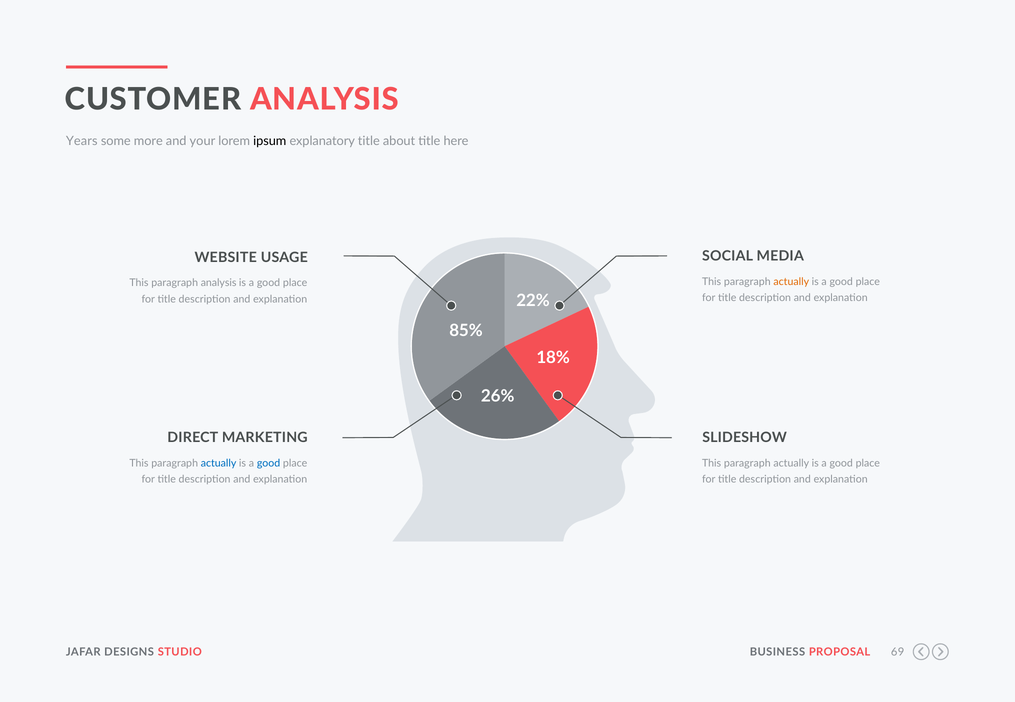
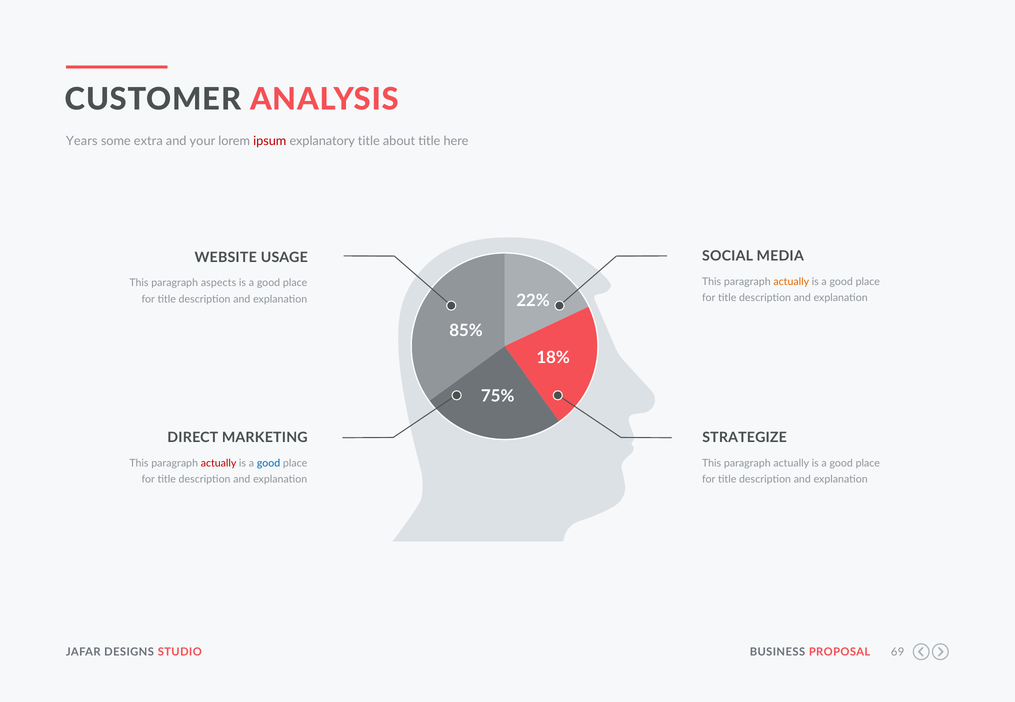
more: more -> extra (148, 141)
ipsum colour: black -> red (270, 141)
paragraph analysis: analysis -> aspects (219, 283)
26%: 26% -> 75% (498, 396)
SLIDESHOW: SLIDESHOW -> STRATEGIZE (745, 438)
actually colour: blue -> red (219, 464)
